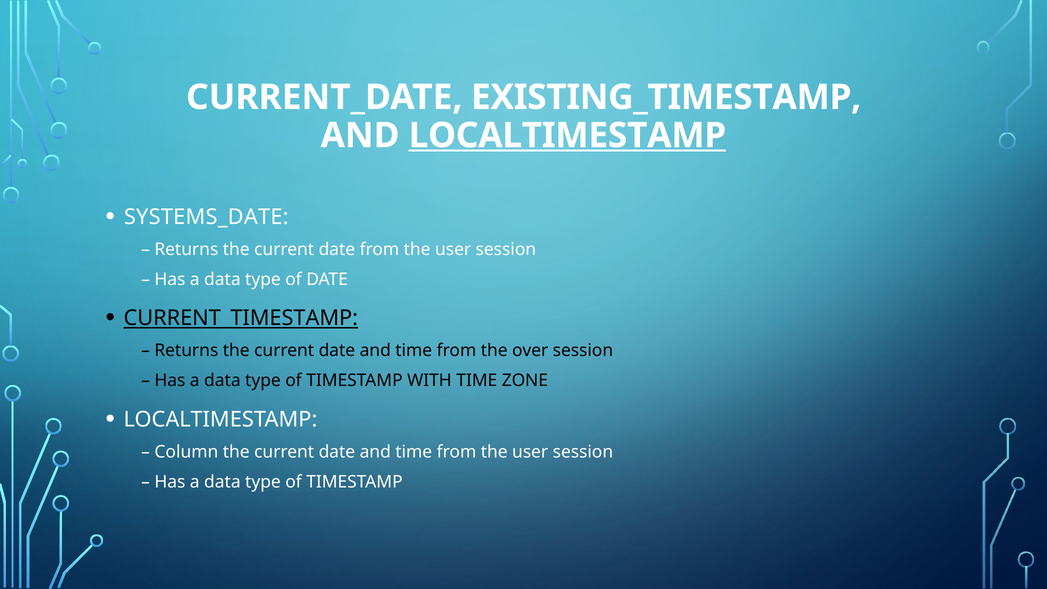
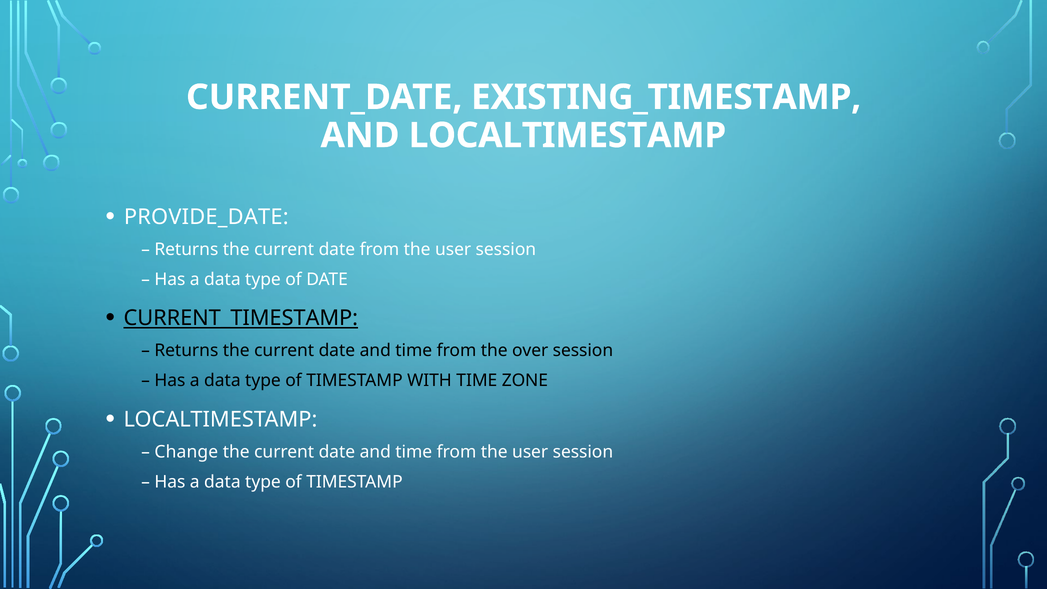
LOCALTIMESTAMP underline: present -> none (567, 135)
SYSTEMS_DATE: SYSTEMS_DATE -> PROVIDE_DATE (206, 217)
Column: Column -> Change (186, 452)
